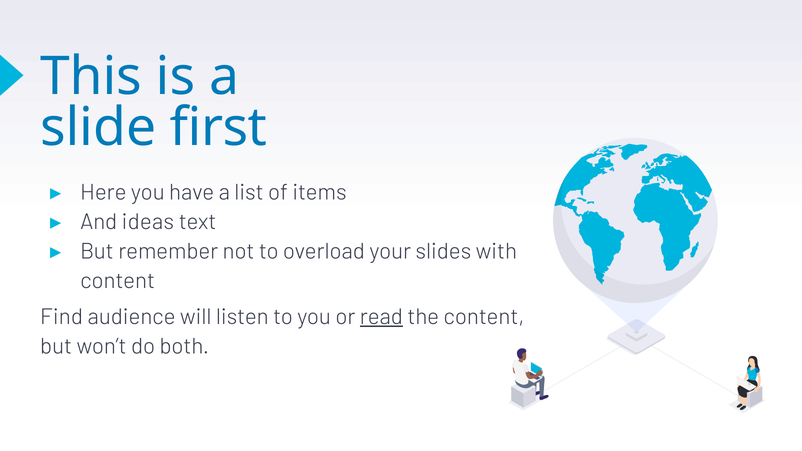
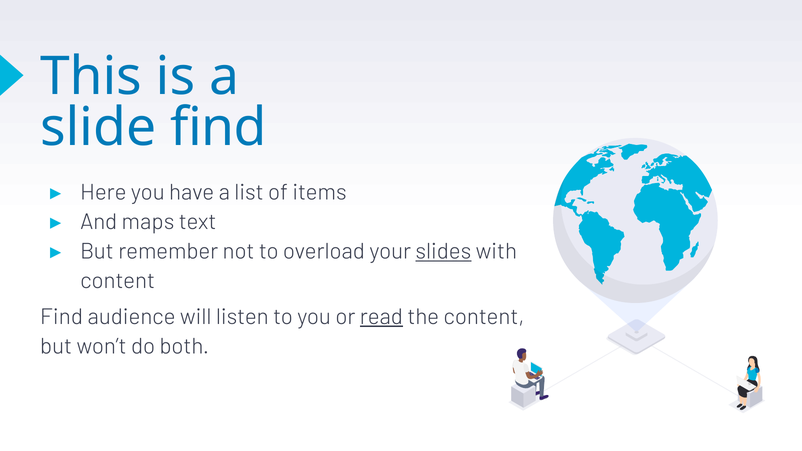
slide first: first -> find (218, 128)
ideas: ideas -> maps (148, 222)
slides underline: none -> present (443, 251)
